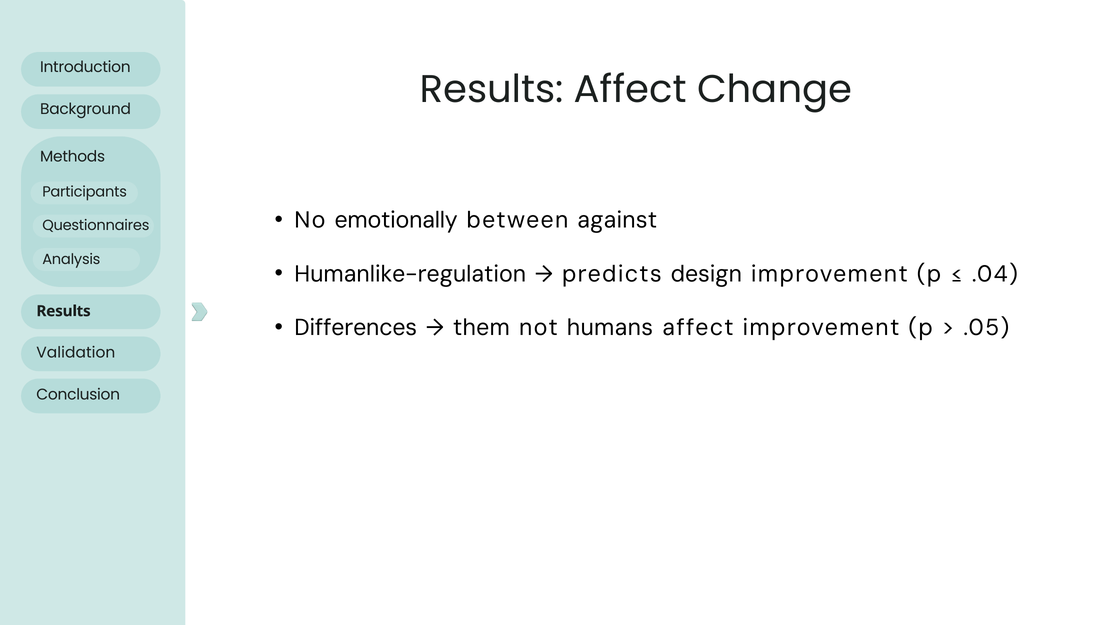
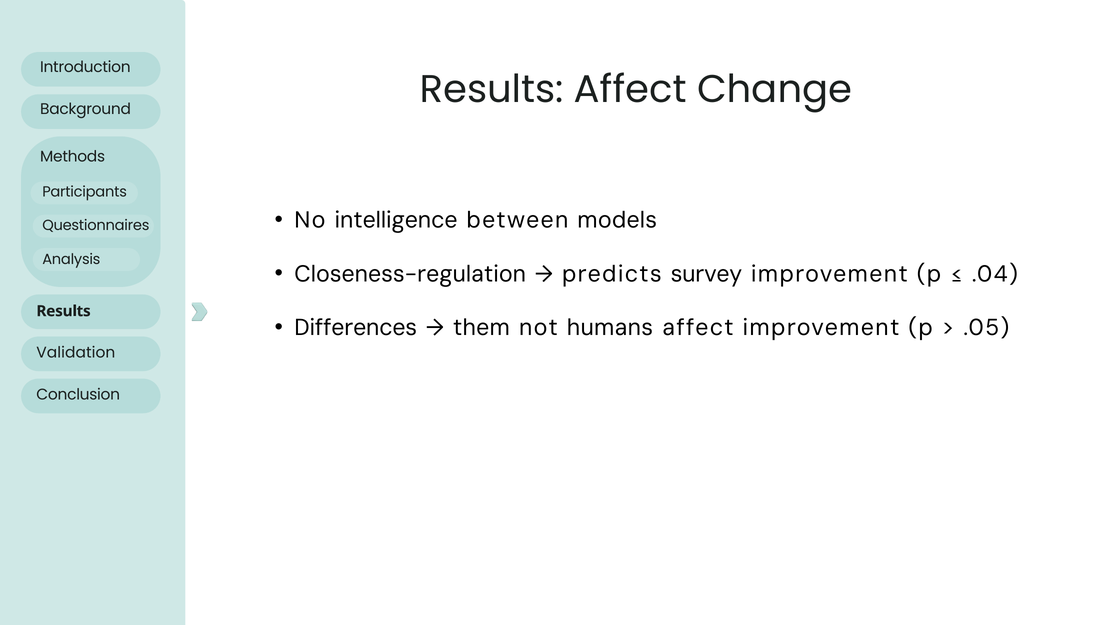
emotionally: emotionally -> intelligence (396, 220)
against: against -> models (617, 220)
Humanlike-regulation: Humanlike-regulation -> Closeness-regulation (410, 274)
design: design -> survey (706, 274)
